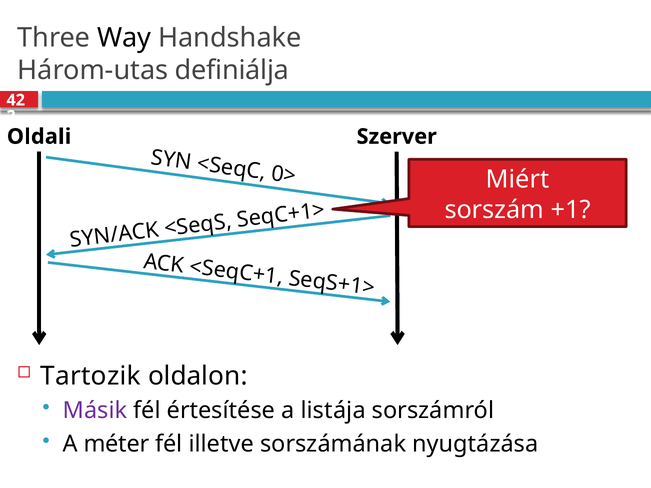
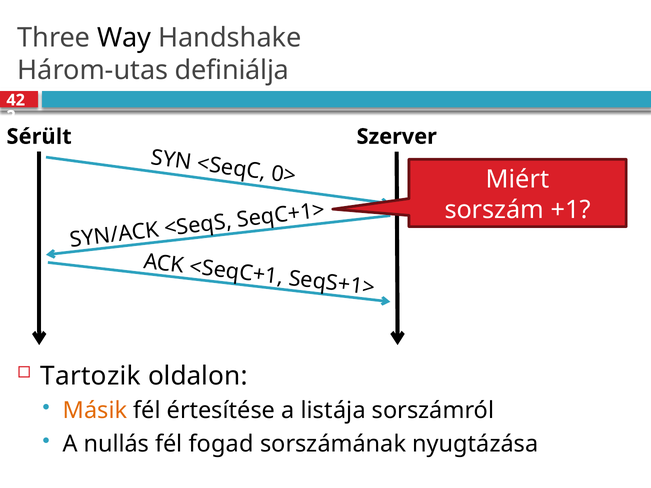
Oldali: Oldali -> Sérült (39, 137)
Másik colour: purple -> orange (95, 411)
méter: méter -> nullás (117, 444)
illetve: illetve -> fogad (221, 444)
